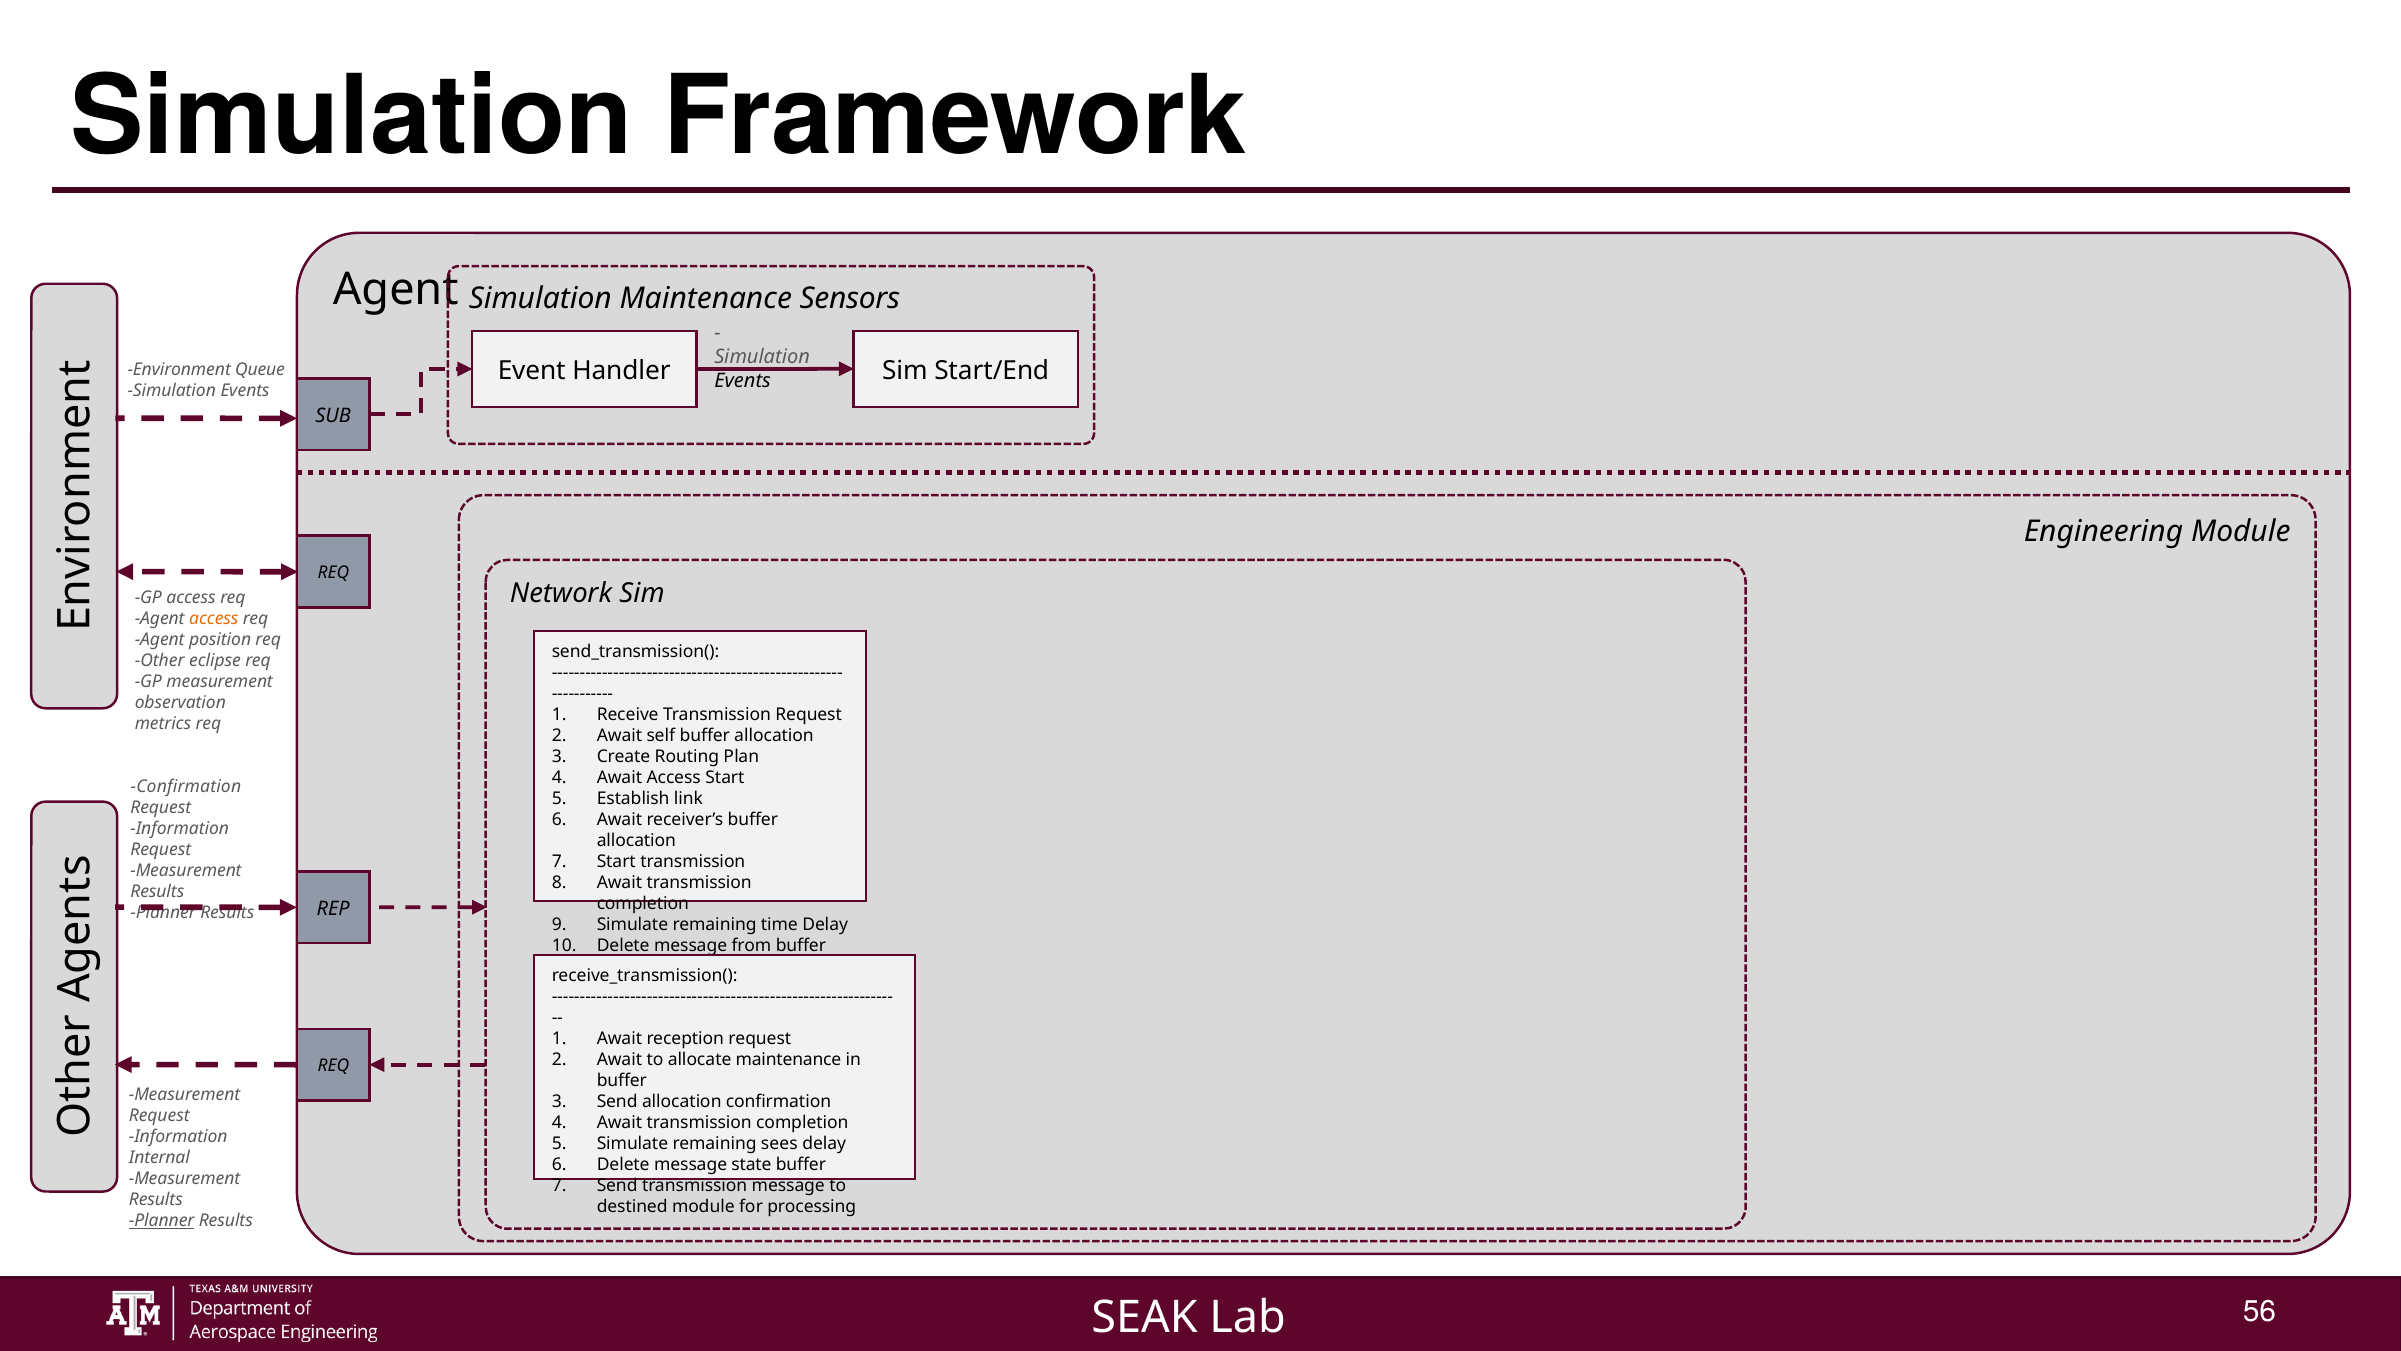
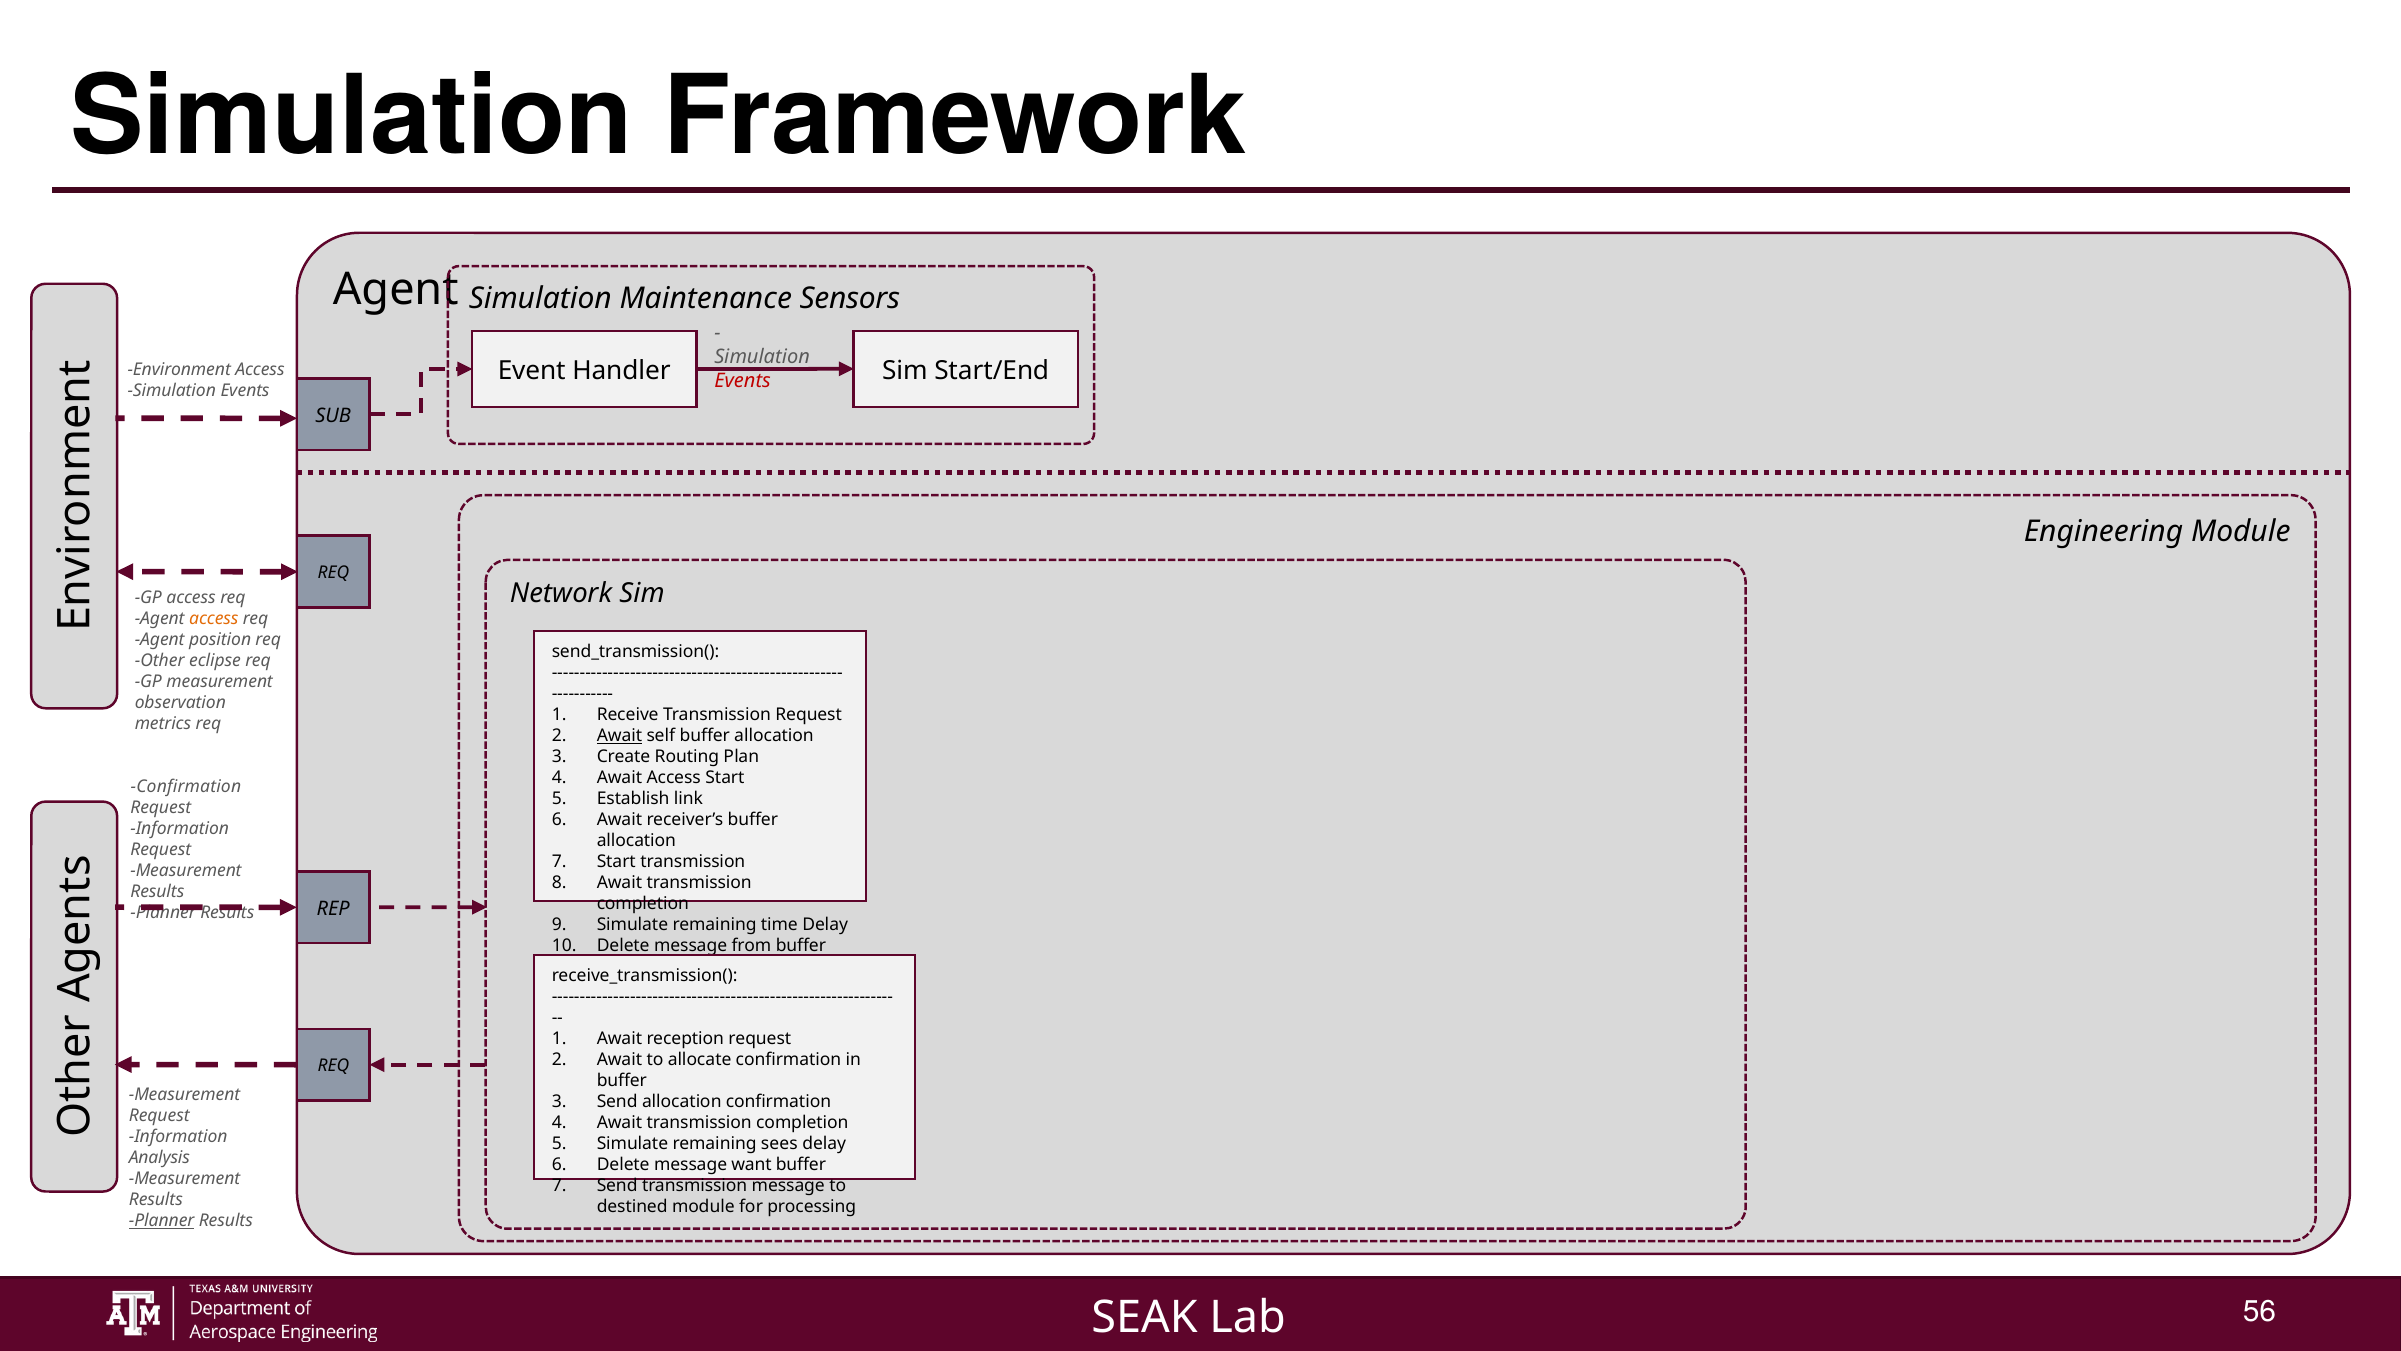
Environment Queue: Queue -> Access (260, 369)
Events colour: black -> red (743, 381)
Await underline: none -> present (619, 735)
allocate maintenance: maintenance -> confirmation (788, 1059)
Internal: Internal -> Analysis (159, 1157)
state: state -> want (752, 1164)
